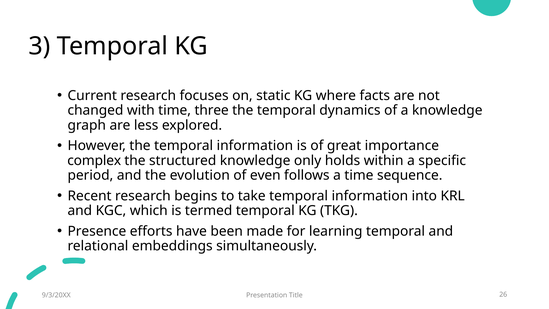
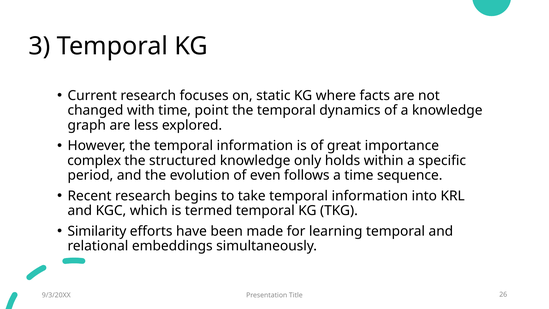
three: three -> point (212, 110)
Presence: Presence -> Similarity (97, 231)
